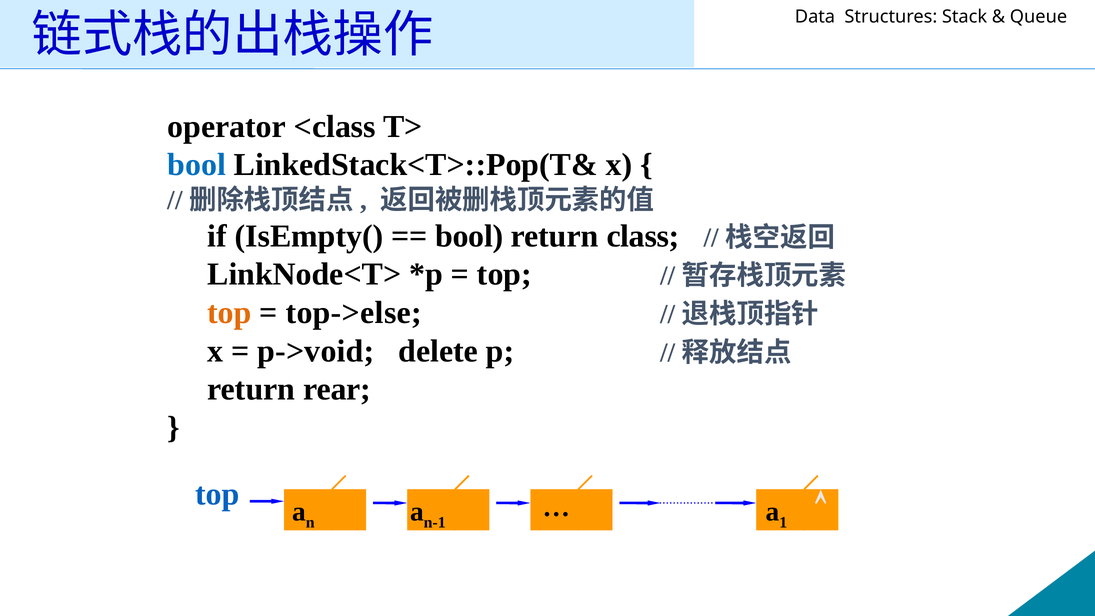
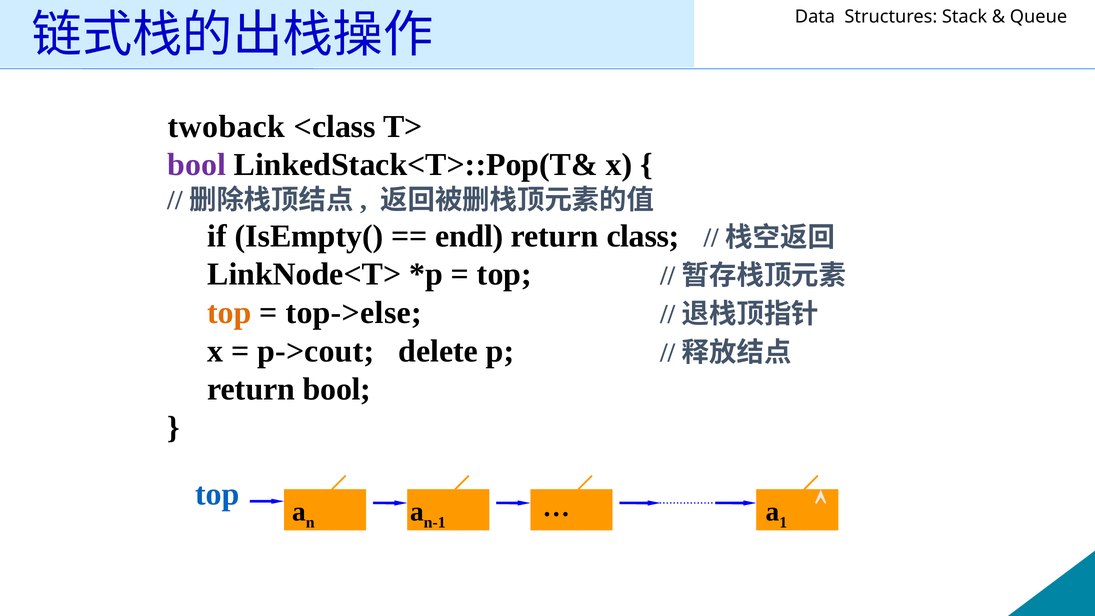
operator: operator -> twoback (227, 126)
bool colour: blue -> purple (197, 165)
bool: bool -> endl (469, 236)
p->void: p->void -> p->cout (316, 351)
return rear: rear -> bool (337, 389)
